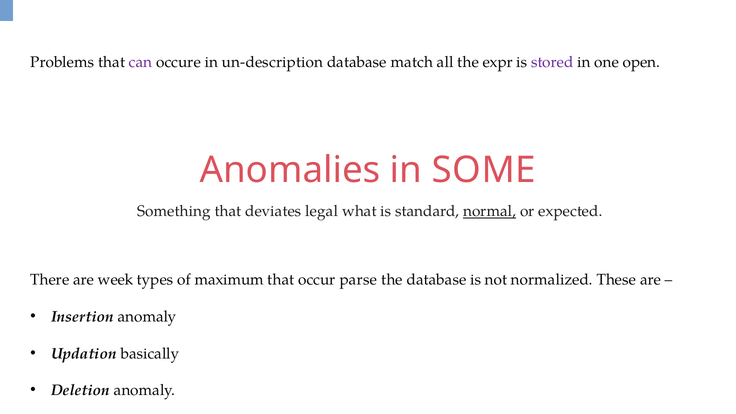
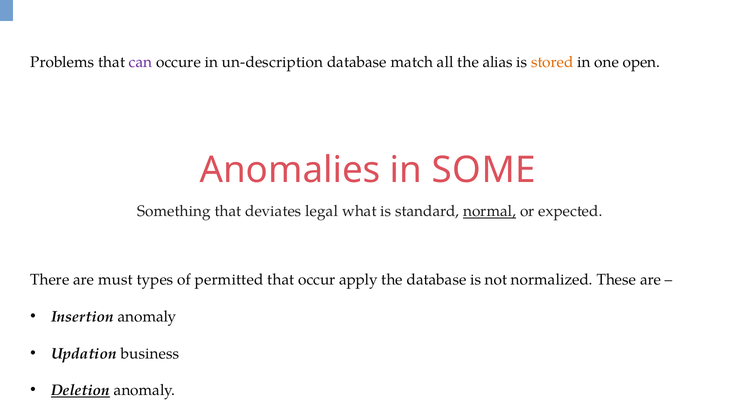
expr: expr -> alias (498, 62)
stored colour: purple -> orange (552, 62)
week: week -> must (116, 280)
maximum: maximum -> permitted (229, 280)
parse: parse -> apply (358, 280)
basically: basically -> business (150, 353)
Deletion underline: none -> present (81, 390)
